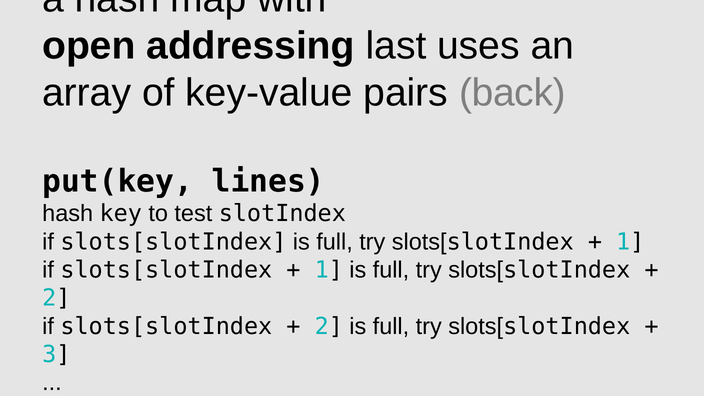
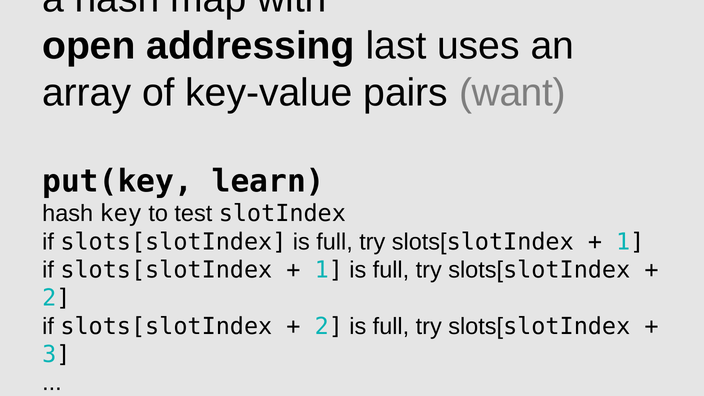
back: back -> want (512, 93)
lines: lines -> learn (268, 181)
